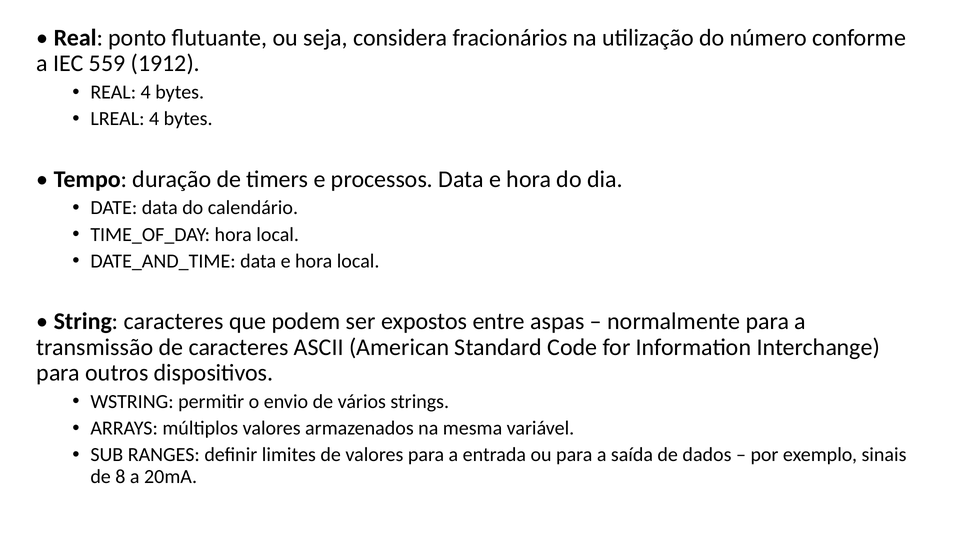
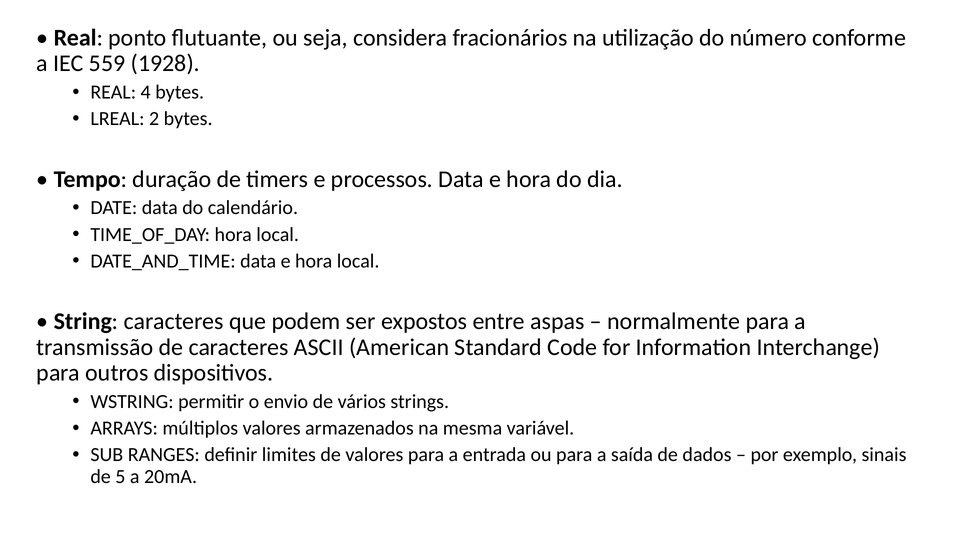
1912: 1912 -> 1928 (165, 64)
LREAL 4: 4 -> 2 (154, 119)
8: 8 -> 5 (120, 477)
